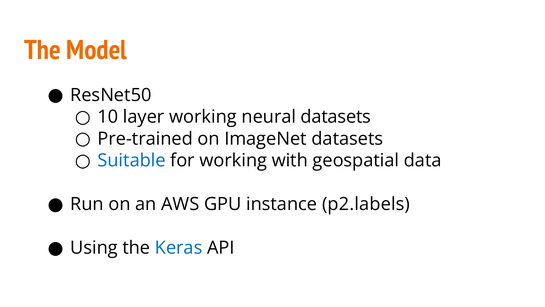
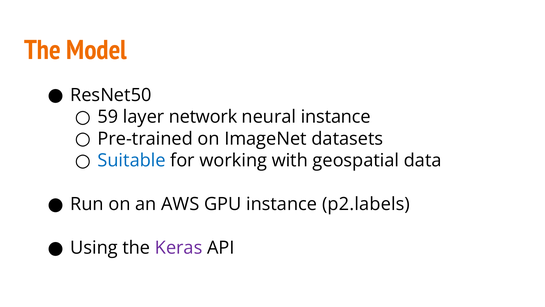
10: 10 -> 59 (108, 117)
layer working: working -> network (203, 117)
neural datasets: datasets -> instance (336, 117)
Keras colour: blue -> purple (179, 248)
